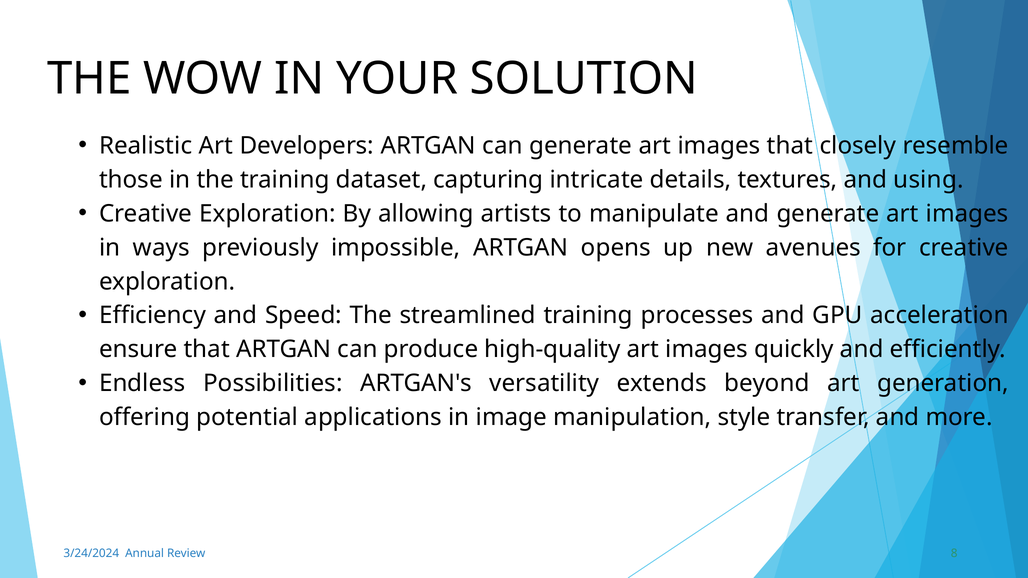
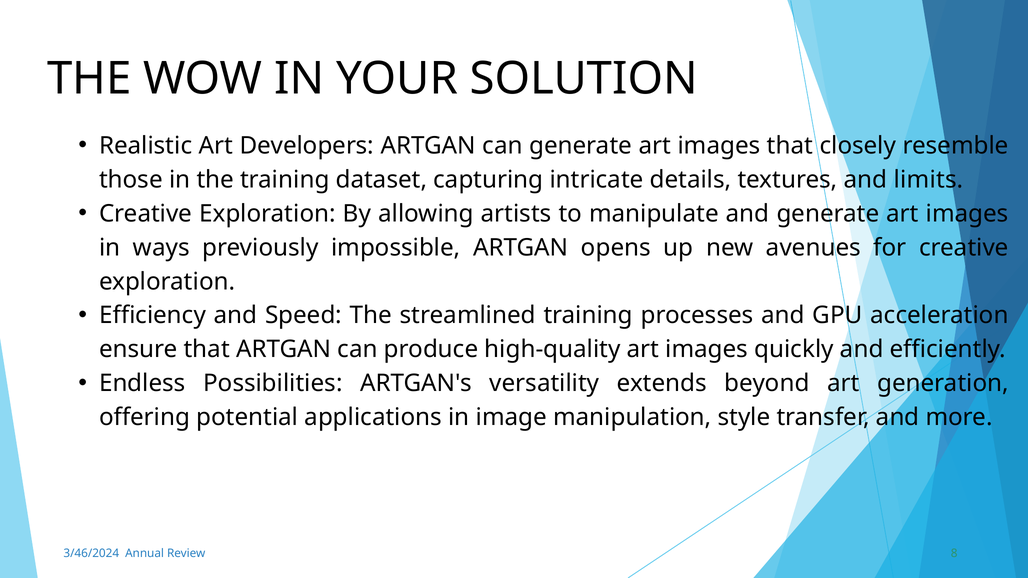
using: using -> limits (929, 180)
3/24/2024: 3/24/2024 -> 3/46/2024 (91, 554)
